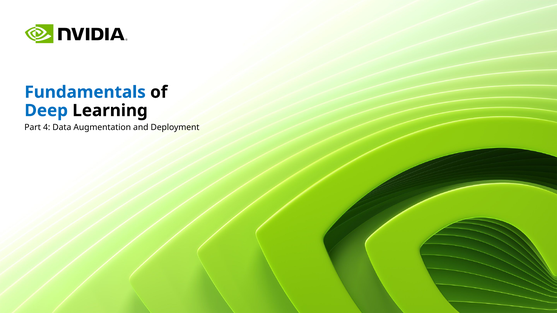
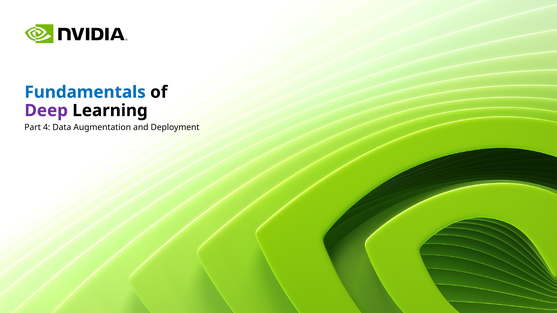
Deep colour: blue -> purple (46, 111)
